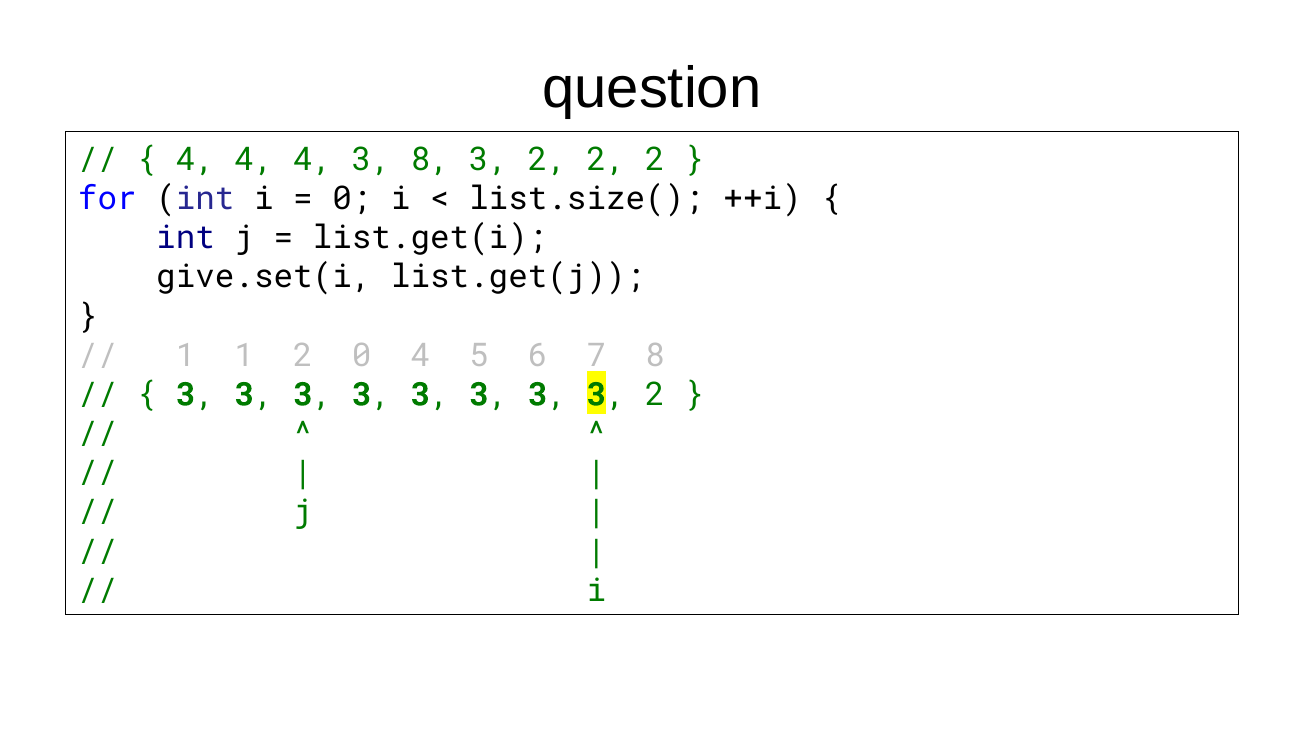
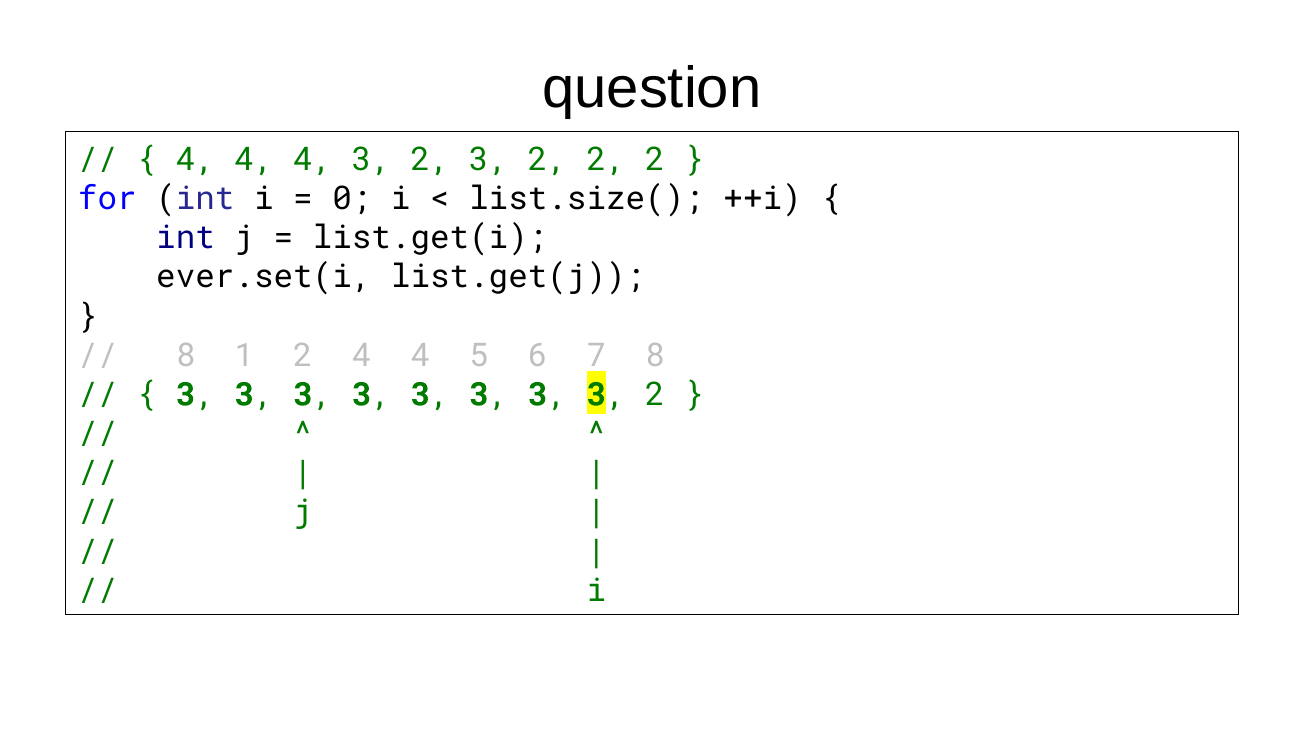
4 3 8: 8 -> 2 (430, 160)
give.set(i: give.set(i -> ever.set(i (264, 277)
1: 1 -> 8 (186, 355)
2 0: 0 -> 4 (362, 355)
